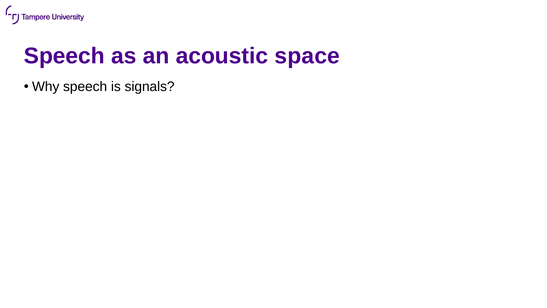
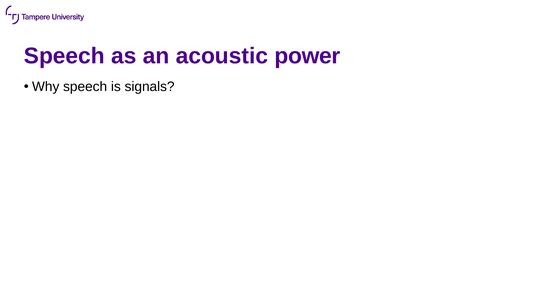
space: space -> power (307, 56)
